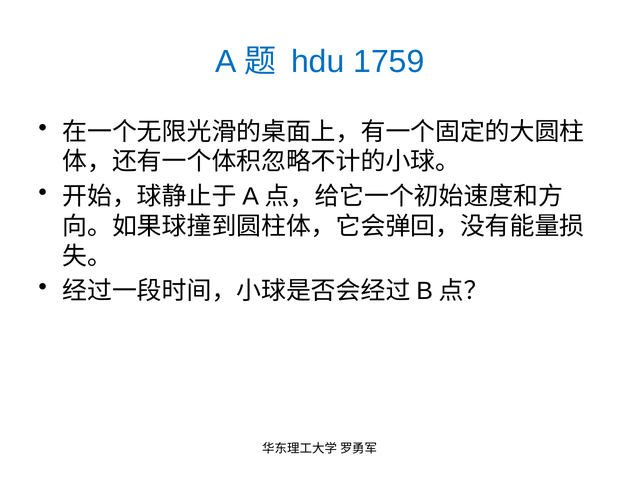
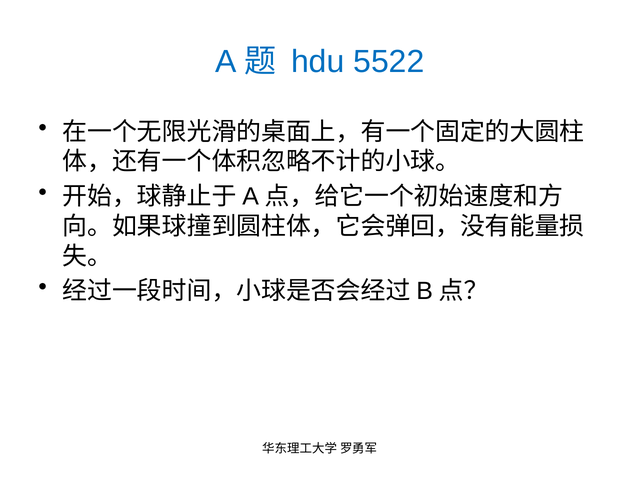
1759: 1759 -> 5522 (389, 61)
